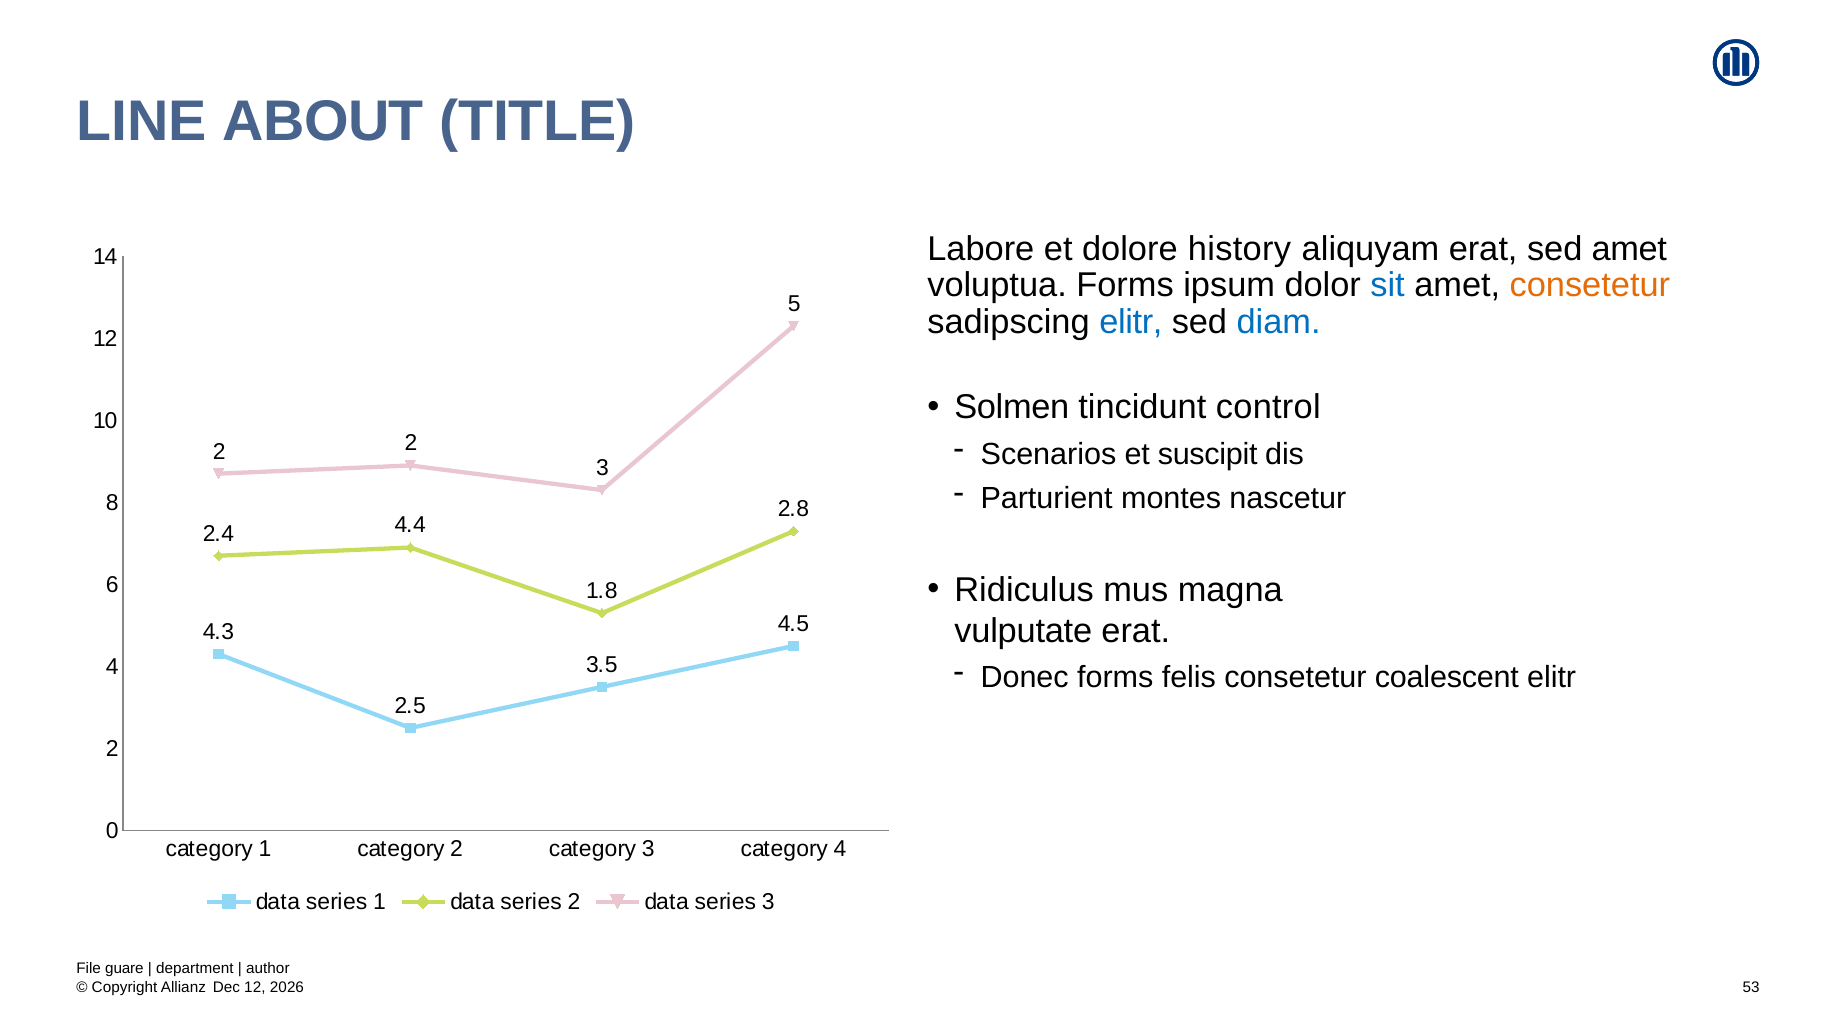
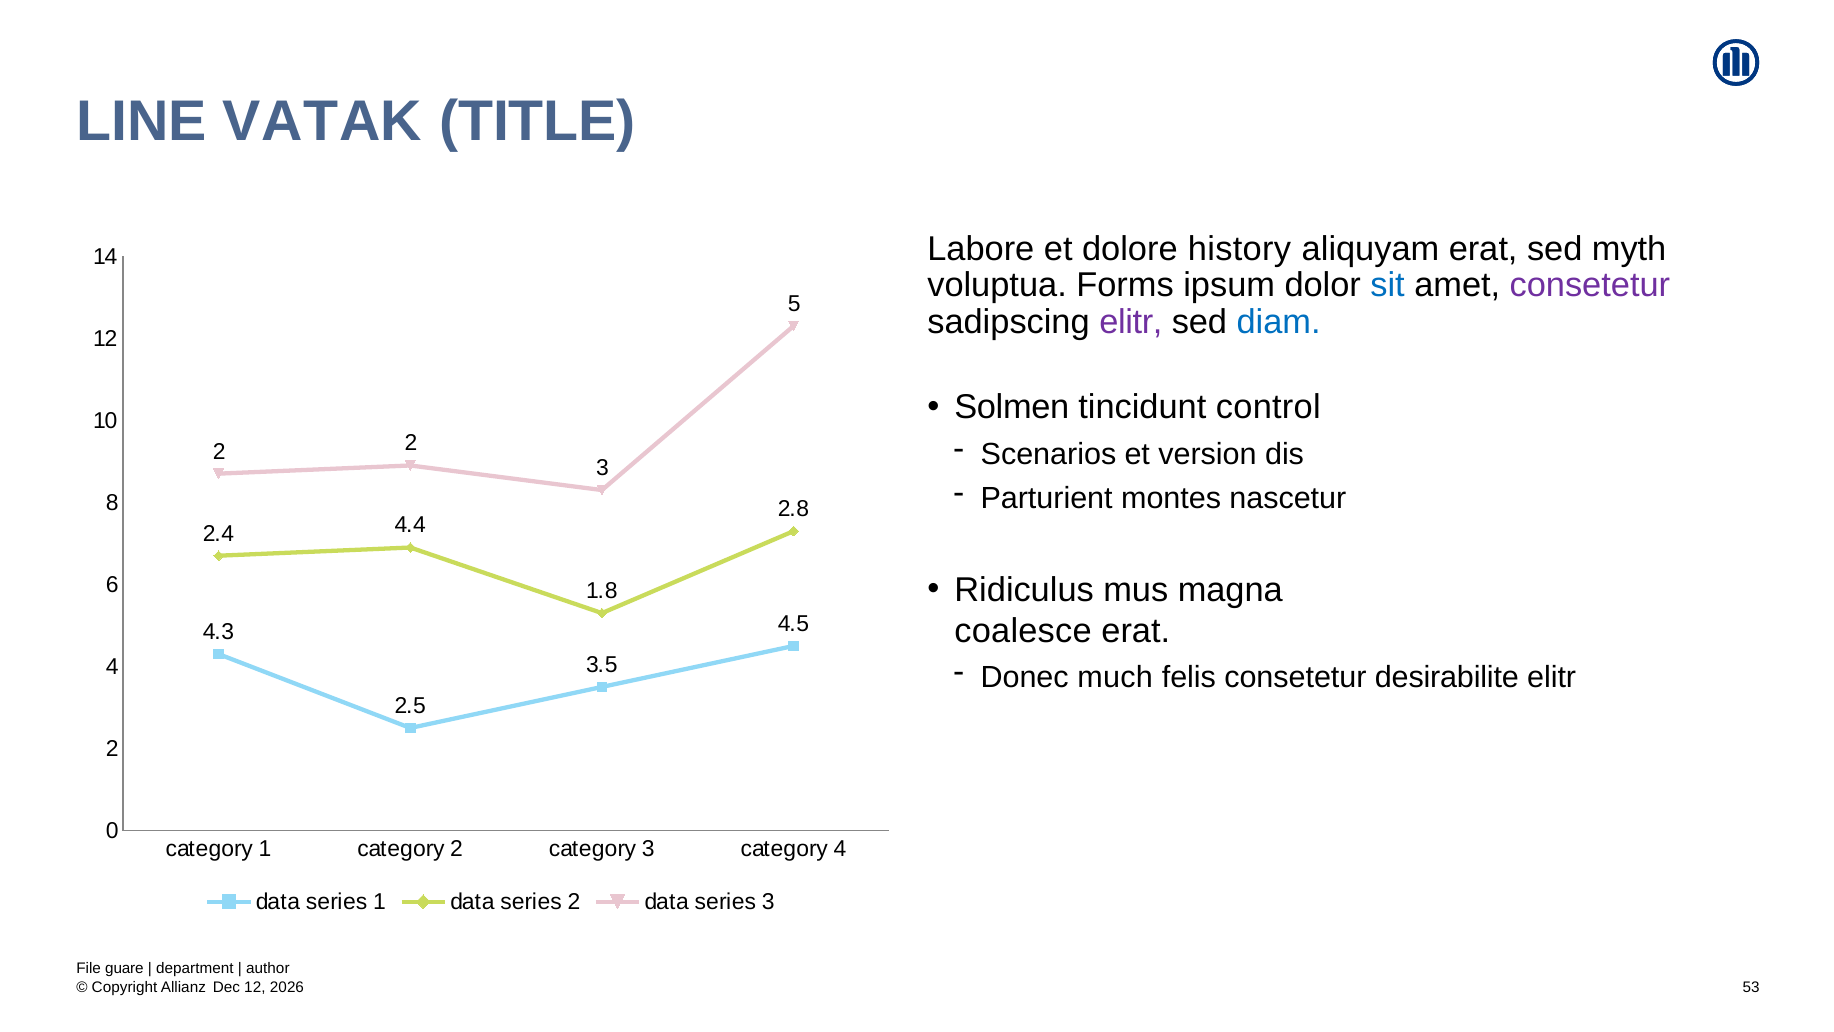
ABOUT: ABOUT -> VATAK (323, 121)
sed amet: amet -> myth (1629, 249)
consetetur colour: orange -> purple (1590, 285)
elitr colour: blue -> purple (1131, 322)
suscipit: suscipit -> version (1208, 454)
vulputate: vulputate -> coalesce (1023, 631)
Donec forms: forms -> much (1115, 677)
coalescent: coalescent -> desirabilite (1447, 677)
